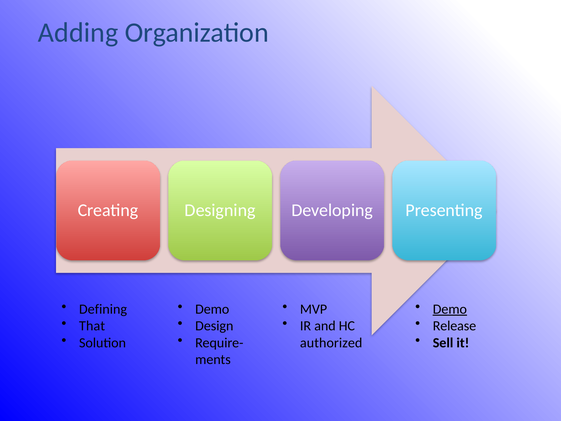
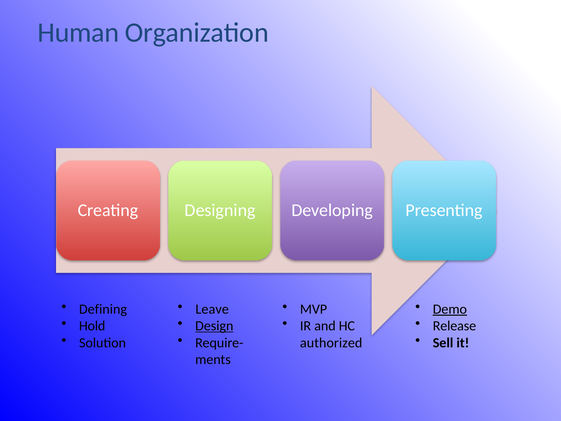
Adding: Adding -> Human (78, 33)
Demo: Demo -> Leave (212, 309)
That: That -> Hold (92, 326)
Design underline: none -> present (214, 326)
